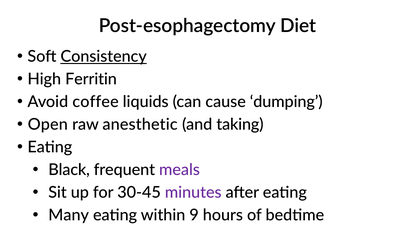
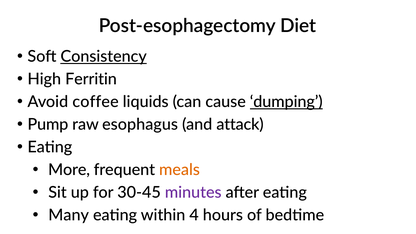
dumping underline: none -> present (286, 102)
Open: Open -> Pump (48, 125)
anesthetic: anesthetic -> esophagus (140, 125)
taking: taking -> attack (240, 125)
Black: Black -> More (69, 170)
meals colour: purple -> orange (179, 170)
9: 9 -> 4 (194, 215)
